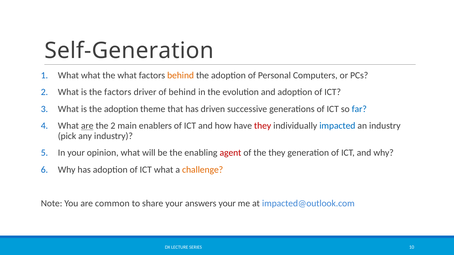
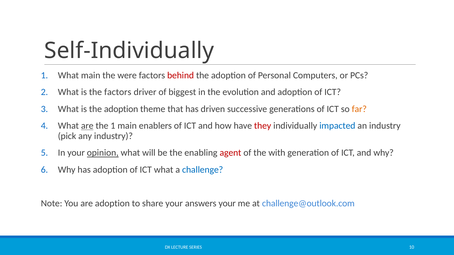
Self-Generation: Self-Generation -> Self-Individually (129, 51)
What what: what -> main (91, 75)
the what: what -> were (127, 75)
behind colour: orange -> red (181, 75)
of behind: behind -> biggest (182, 92)
far colour: blue -> orange (359, 109)
the 2: 2 -> 1 (113, 126)
opinion underline: none -> present (103, 153)
the they: they -> with (277, 153)
challenge colour: orange -> blue (203, 170)
are common: common -> adoption (112, 204)
impacted@outlook.com: impacted@outlook.com -> challenge@outlook.com (308, 204)
